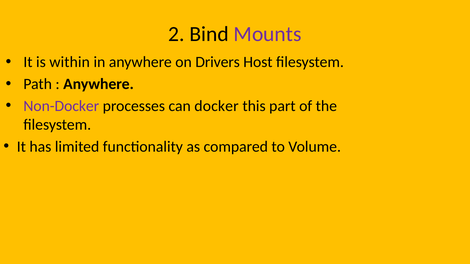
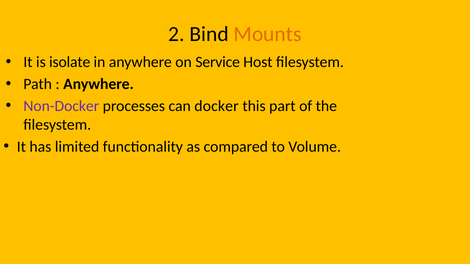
Mounts colour: purple -> orange (268, 34)
within: within -> isolate (70, 62)
Drivers: Drivers -> Service (218, 62)
